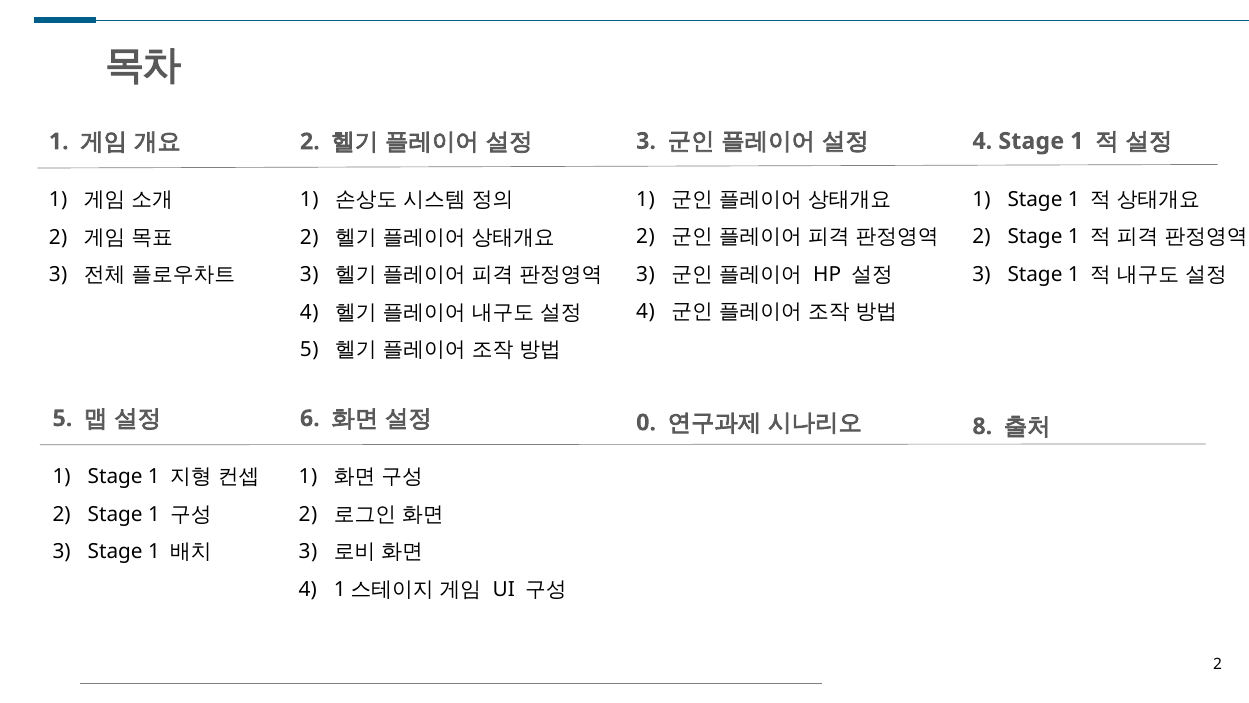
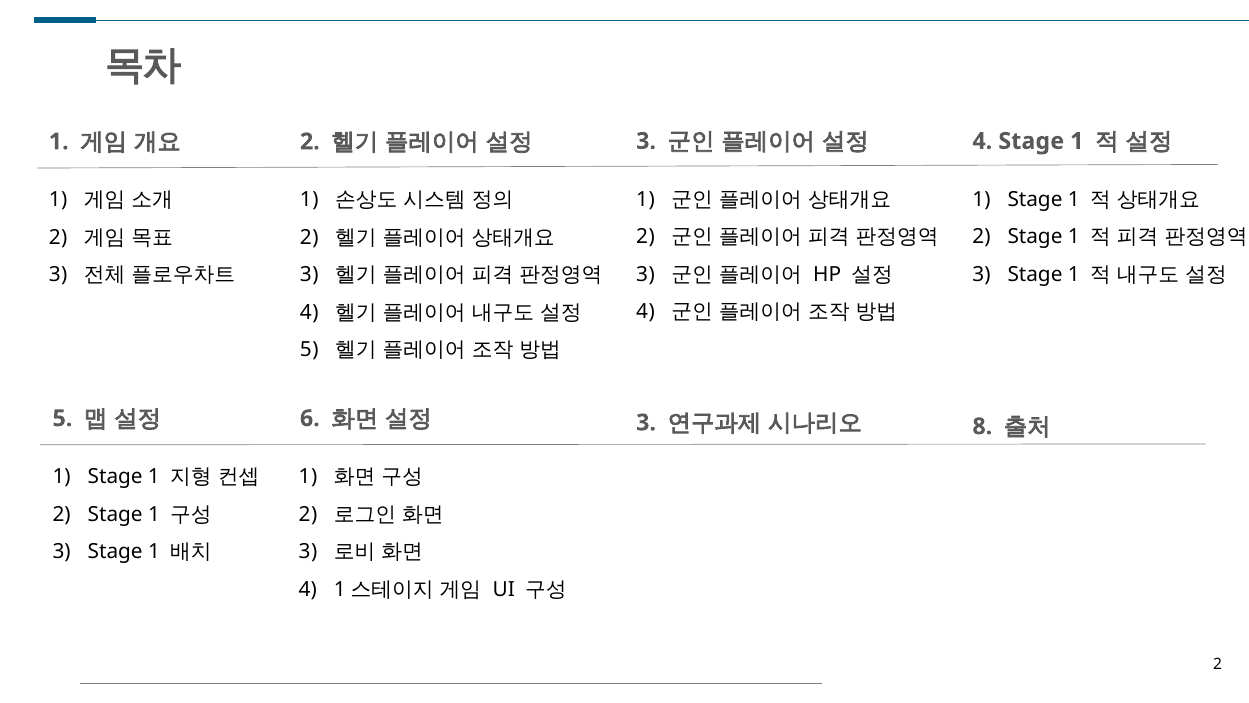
0: 0 -> 3 (646, 422)
